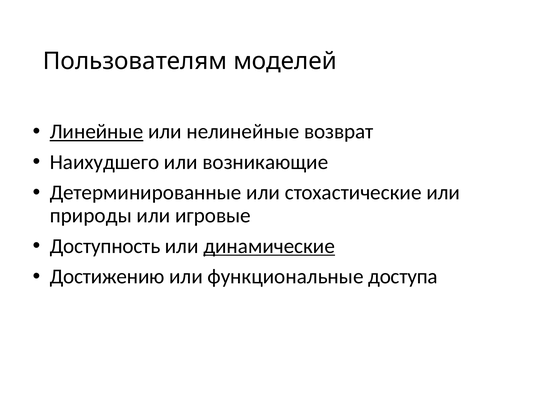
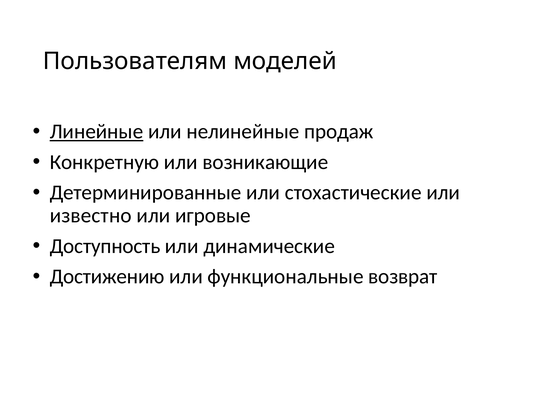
возврат: возврат -> продаж (339, 132)
Наихудшего: Наихудшего -> Конкретную (105, 162)
природы: природы -> известно (91, 215)
динамические underline: present -> none (269, 246)
доступа: доступа -> возврат (403, 276)
